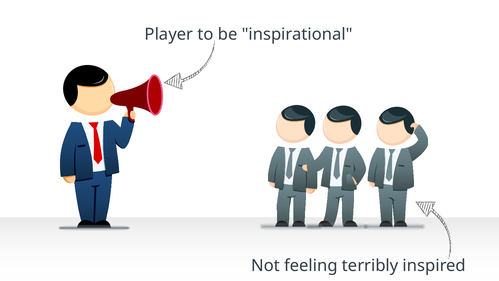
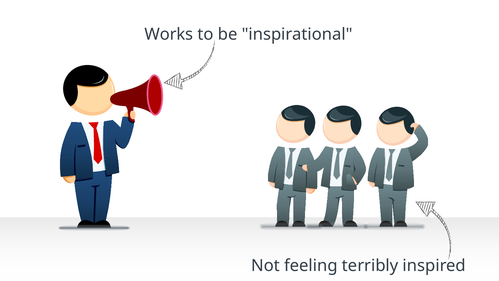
Player: Player -> Works (169, 34)
